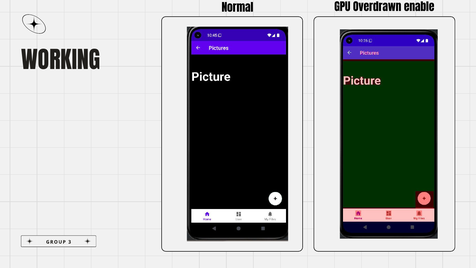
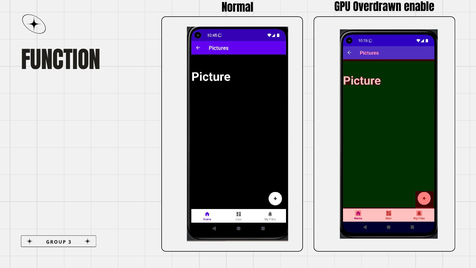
WORKING: WORKING -> FUNCTION (61, 61)
